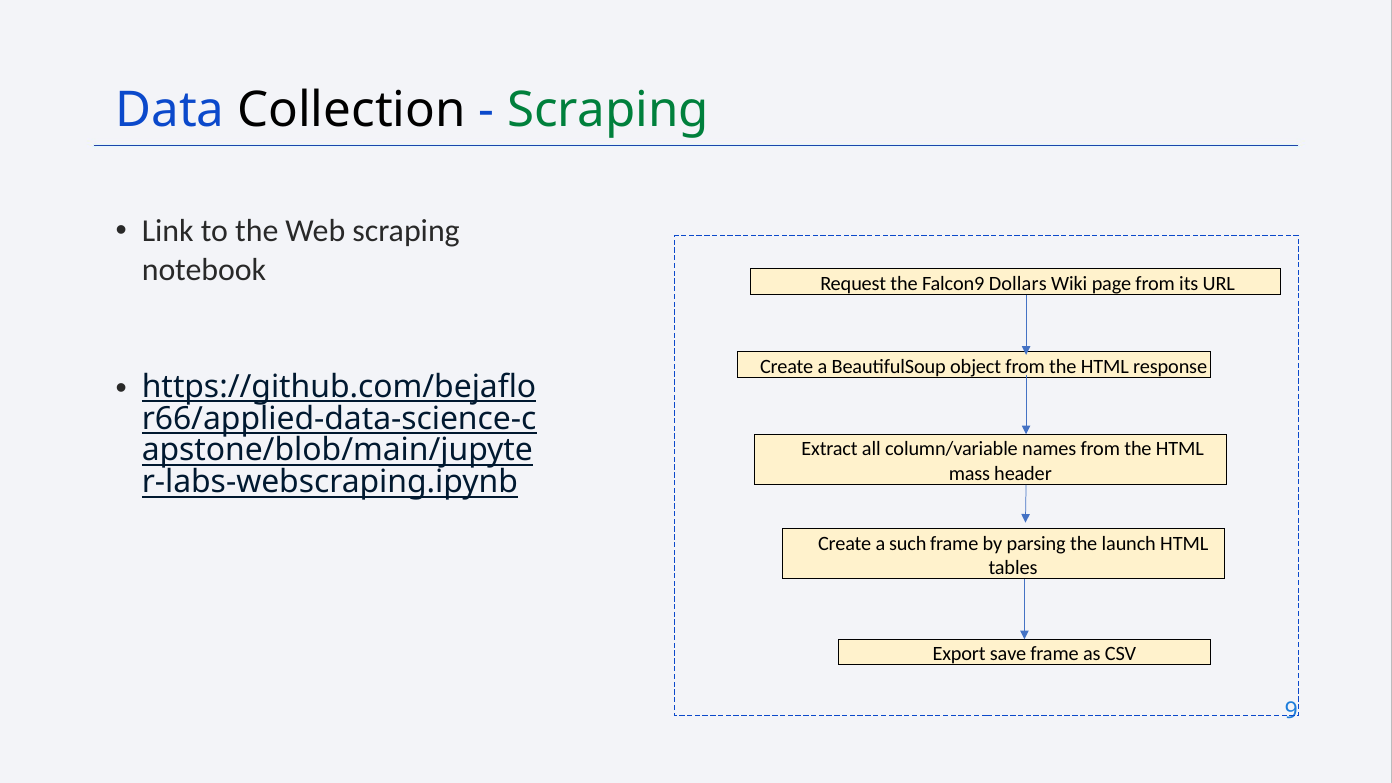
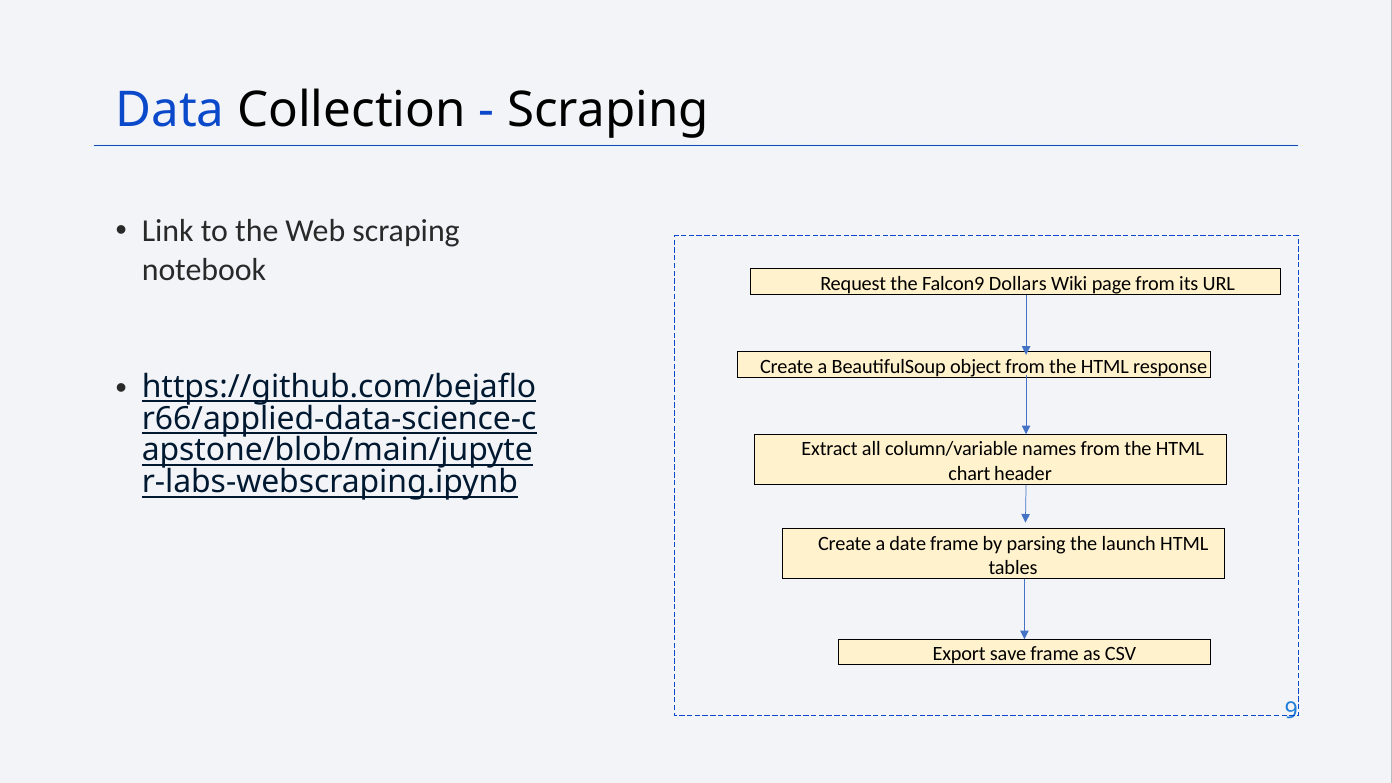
Scraping colour: green -> black (608, 110)
mass: mass -> chart (969, 474)
such: such -> date (908, 543)
